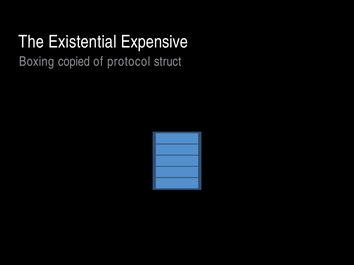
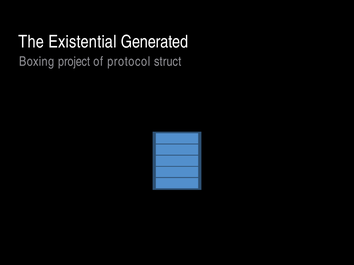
Expensive: Expensive -> Generated (155, 42)
copied: copied -> project (74, 62)
